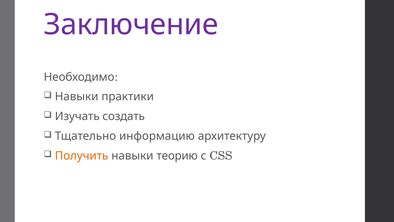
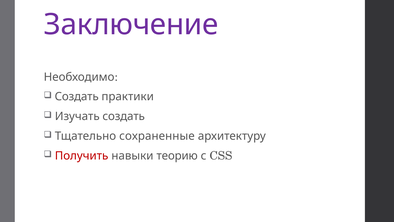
Навыки: Навыки -> Создать (77, 97)
информацию: информацию -> сохраненные (157, 136)
Получить colour: orange -> red (82, 155)
